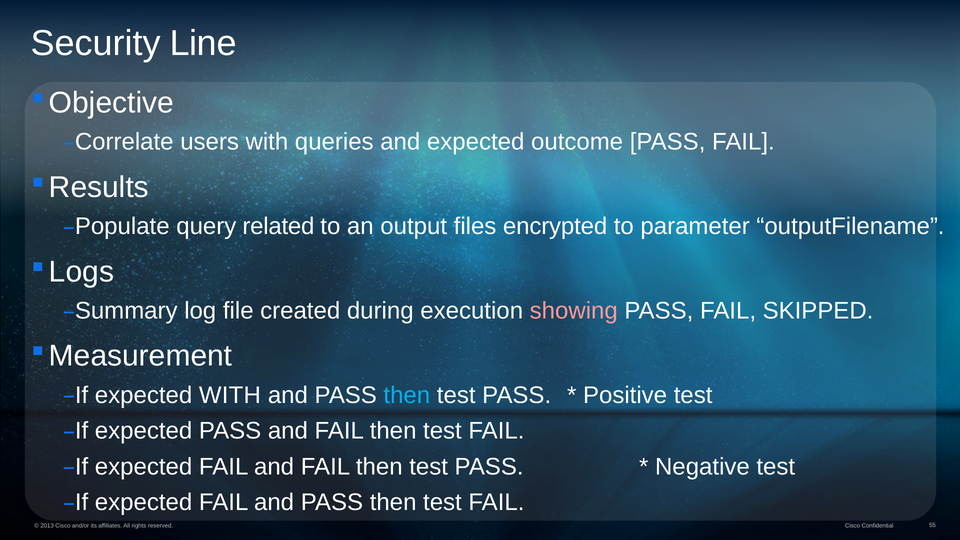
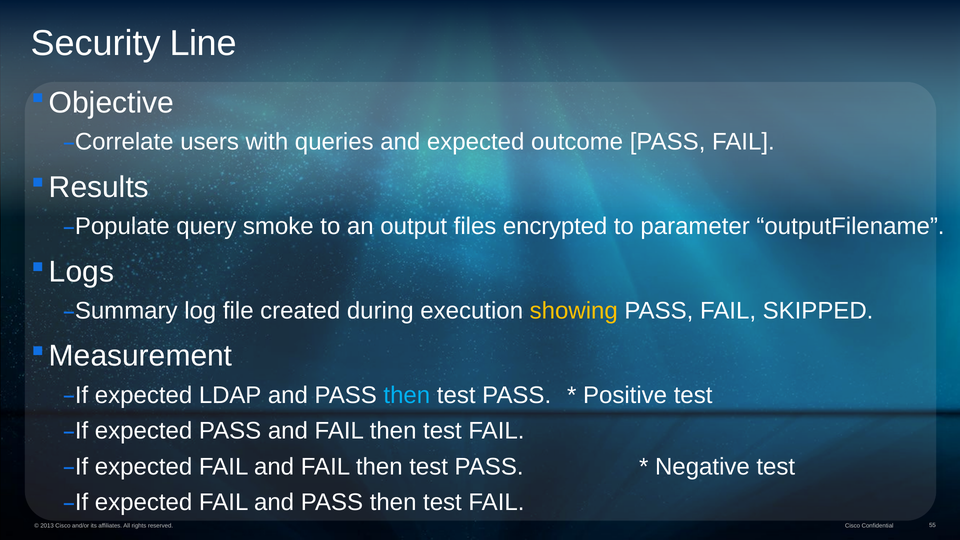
related: related -> smoke (278, 226)
showing colour: pink -> yellow (574, 311)
expected WITH: WITH -> LDAP (230, 395)
